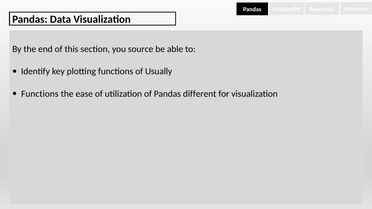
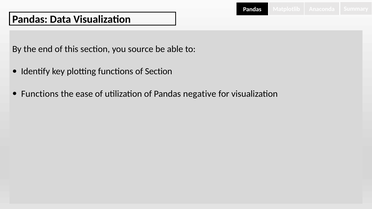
of Usually: Usually -> Section (159, 72)
different: different -> negative (200, 94)
